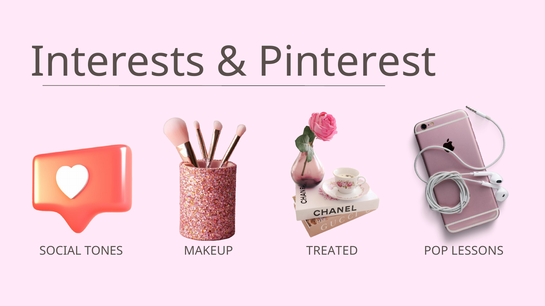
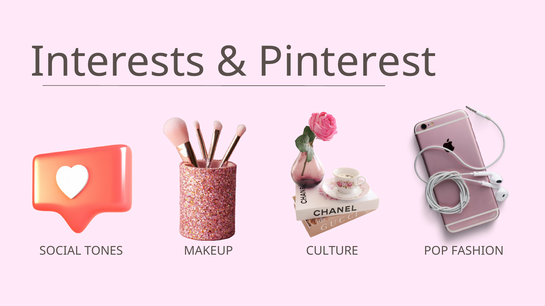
TREATED: TREATED -> CULTURE (332, 251)
LESSONS: LESSONS -> FASHION (477, 251)
